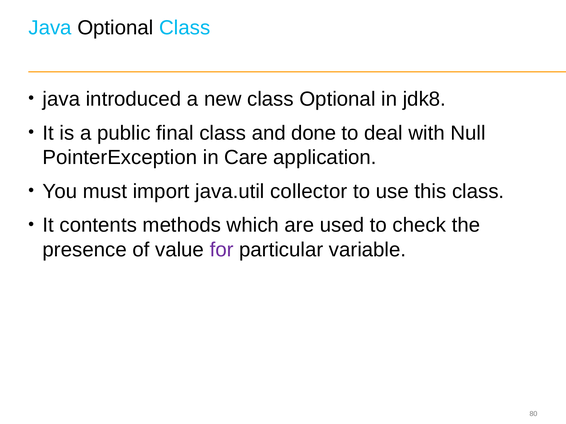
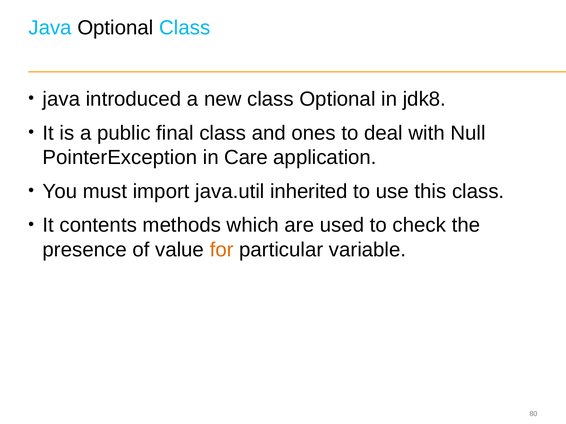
done: done -> ones (314, 133)
collector: collector -> inherited (309, 192)
for colour: purple -> orange (222, 250)
